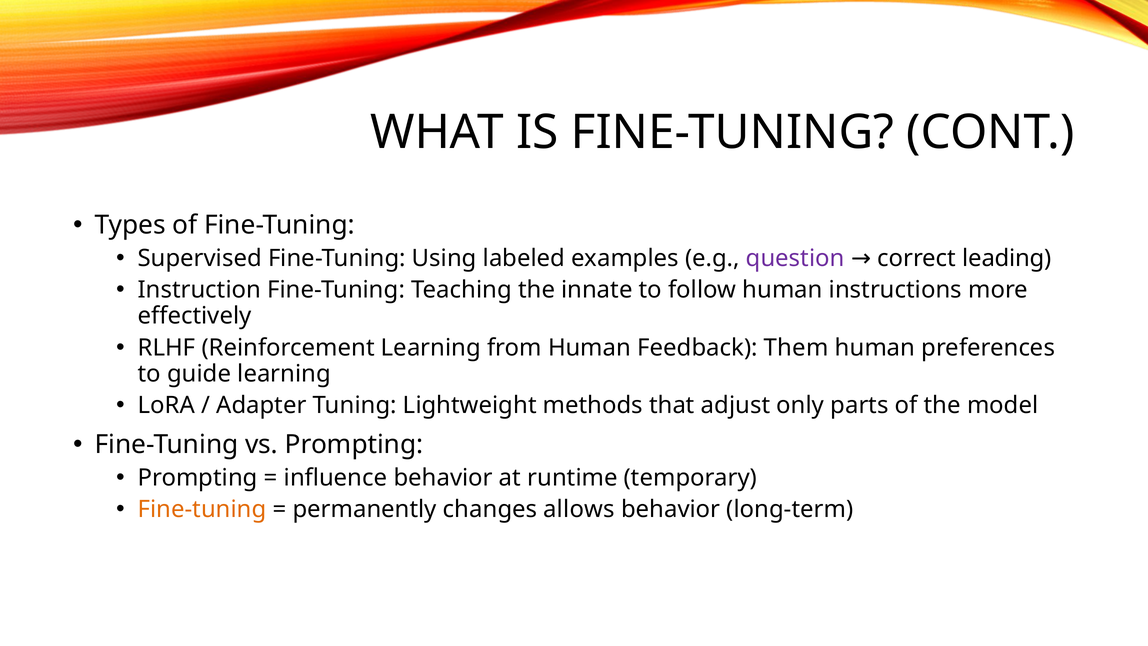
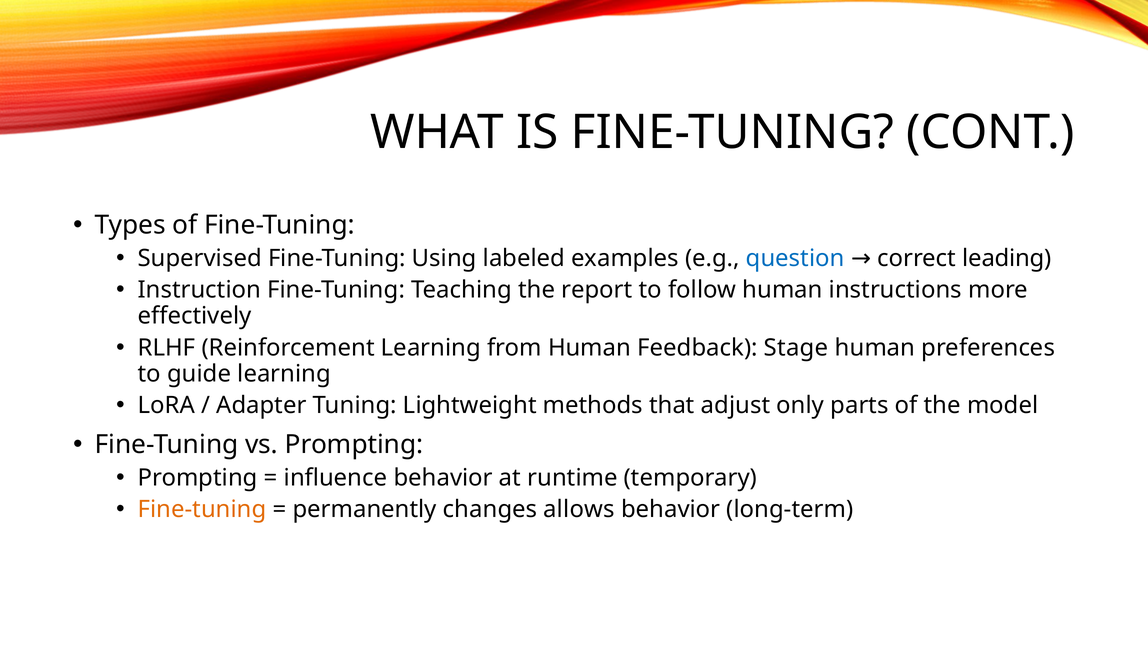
question colour: purple -> blue (795, 258)
innate: innate -> report (597, 290)
Them: Them -> Stage (796, 348)
